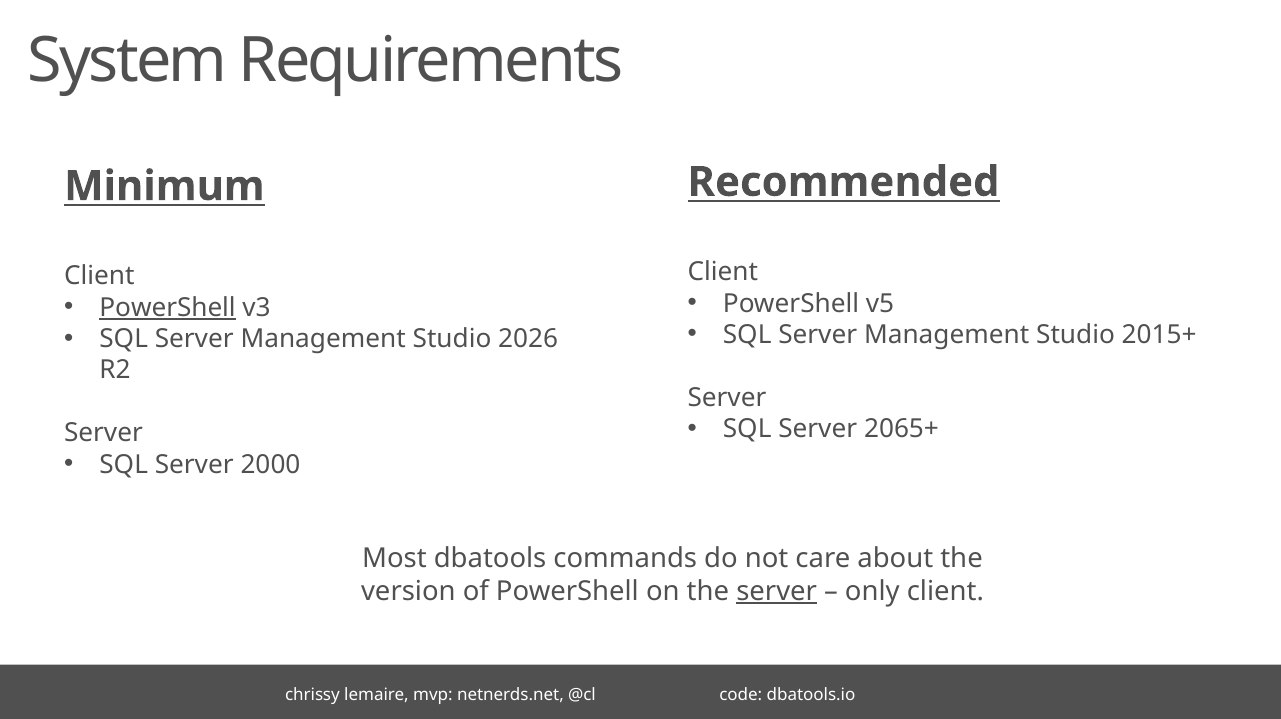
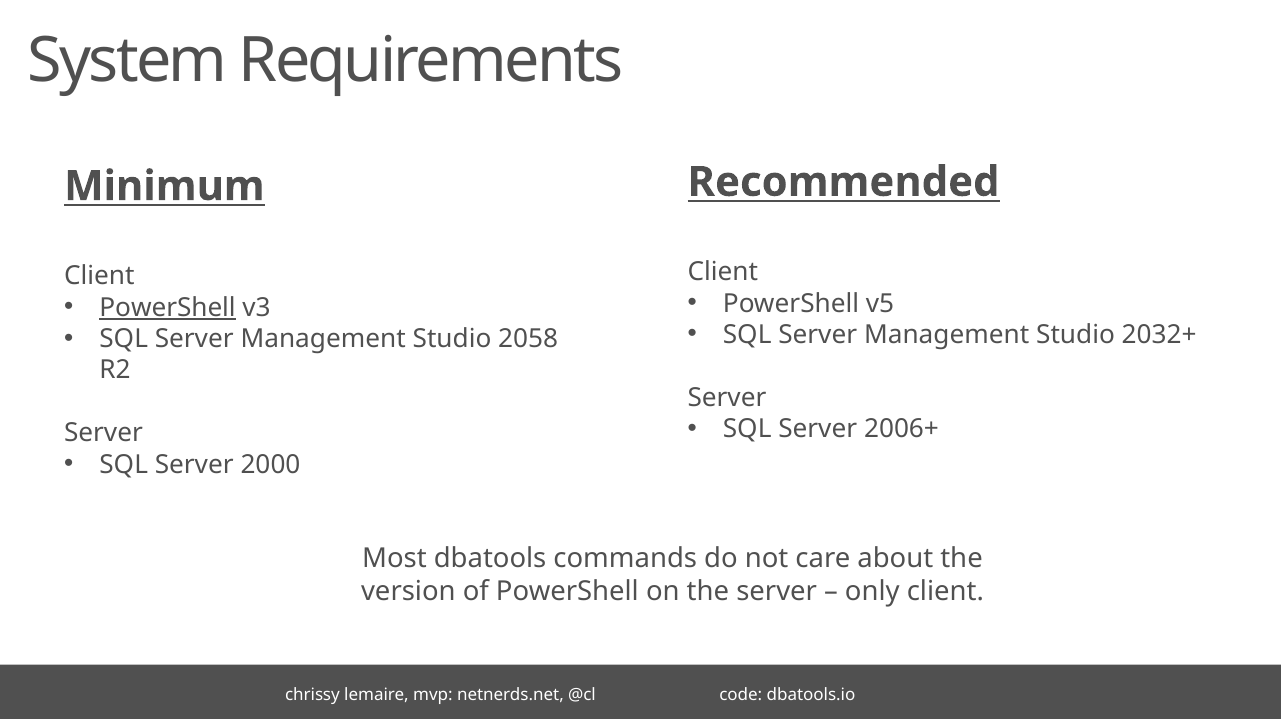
2015+: 2015+ -> 2032+ (1159, 335)
2026: 2026 -> 2058 (528, 339)
2065+: 2065+ -> 2006+ (901, 429)
server underline: present -> none (777, 592)
